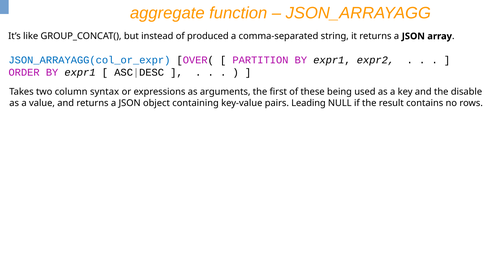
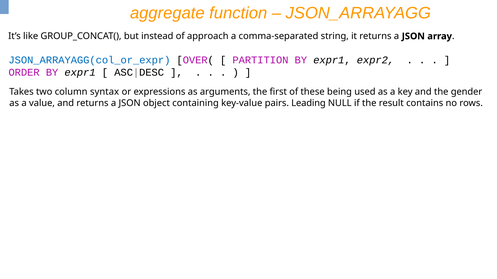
produced: produced -> approach (208, 36)
disable: disable -> gender (467, 92)
